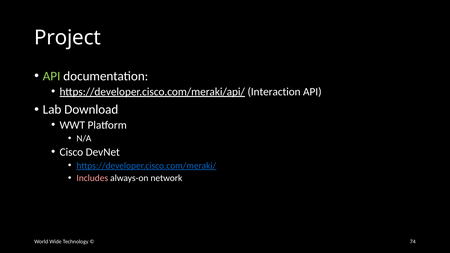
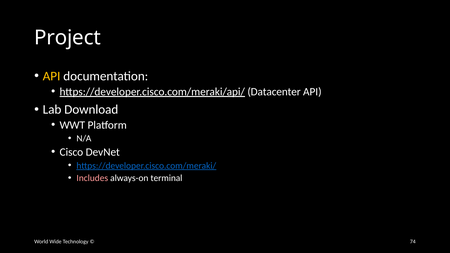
API colour: light green -> yellow (52, 76)
Interaction: Interaction -> Datacenter (274, 92)
network: network -> terminal (166, 178)
